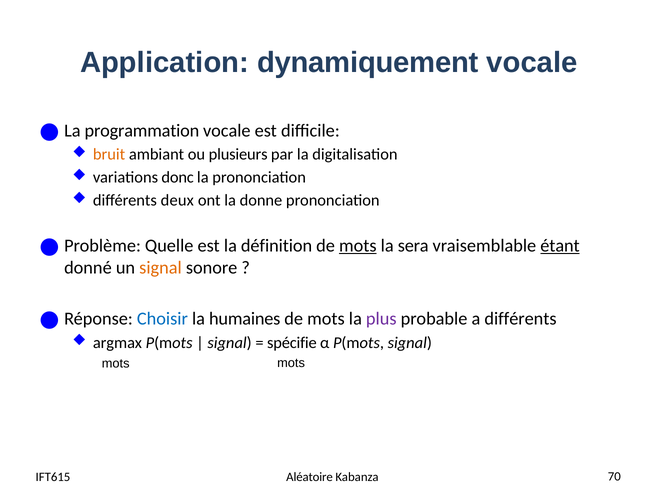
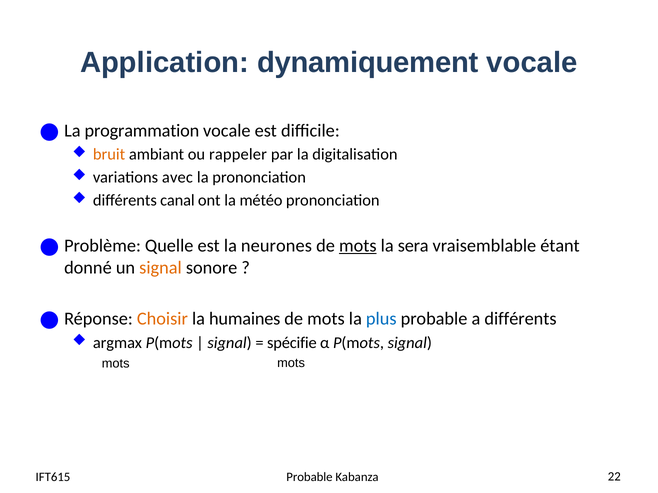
plusieurs: plusieurs -> rappeler (238, 155)
donc: donc -> avec (177, 178)
deux: deux -> canal (177, 201)
donne: donne -> météo (261, 201)
définition: définition -> neurones (276, 246)
étant underline: present -> none (560, 246)
Choisir colour: blue -> orange (162, 319)
plus colour: purple -> blue (381, 319)
IFT615 Aléatoire: Aléatoire -> Probable (309, 477)
70: 70 -> 22 (614, 477)
